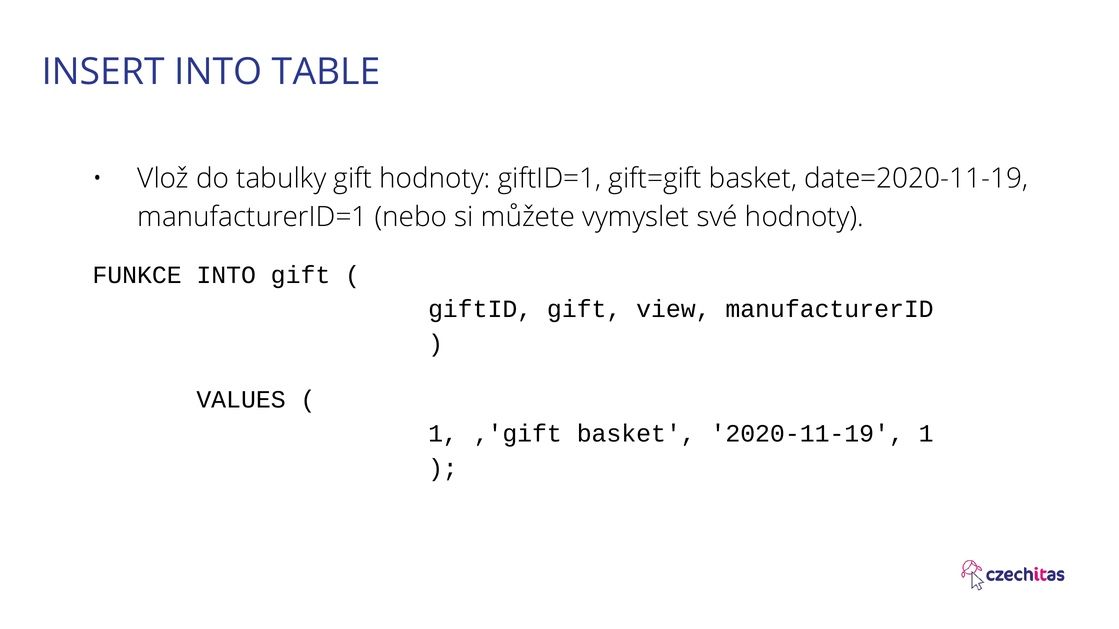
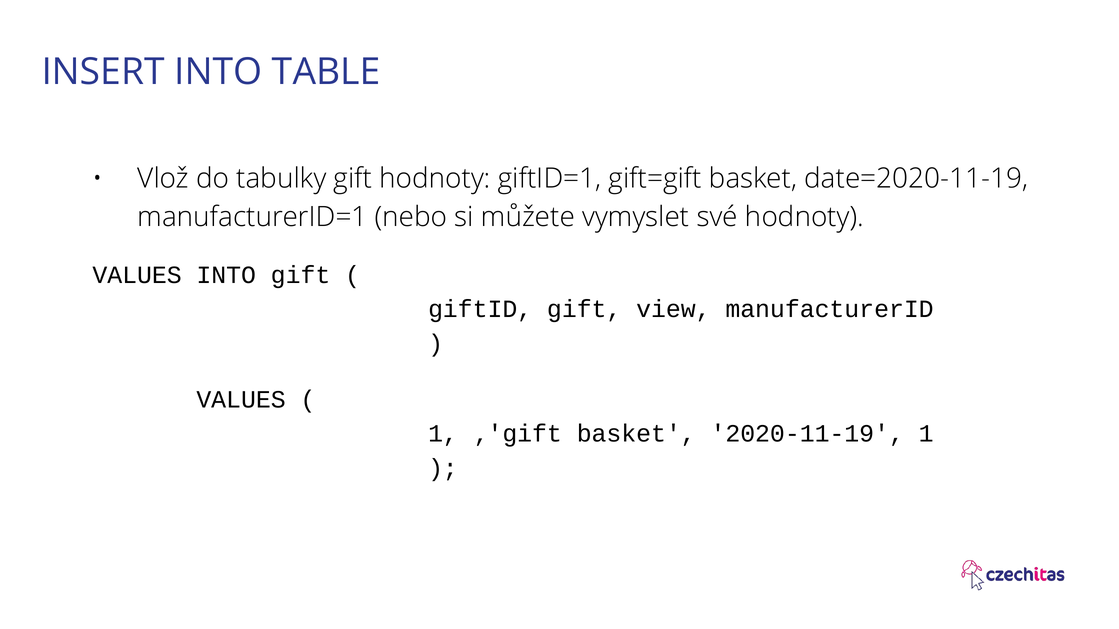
FUNKCE: FUNKCE -> VALUES (137, 275)
